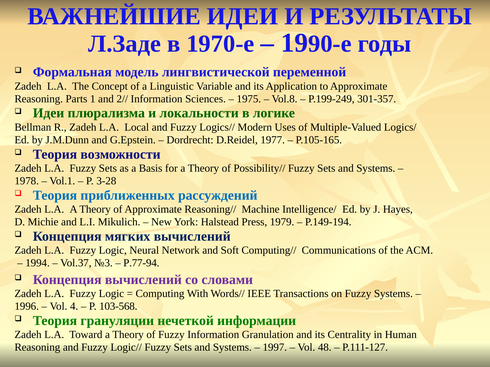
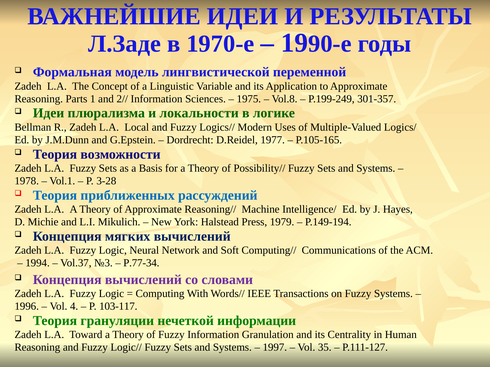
P.77-94: P.77-94 -> P.77-34 (141, 263)
103-568: 103-568 -> 103-117 (118, 307)
48: 48 -> 35 (325, 348)
